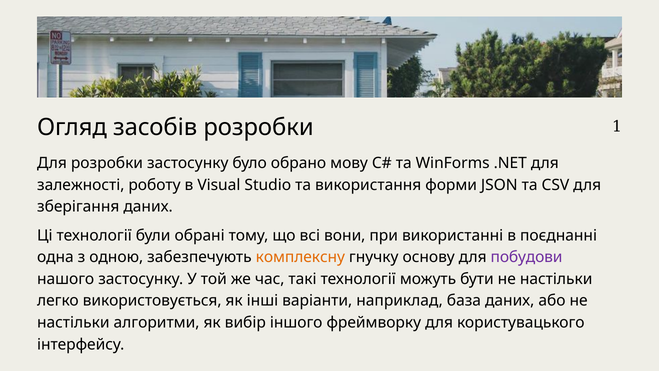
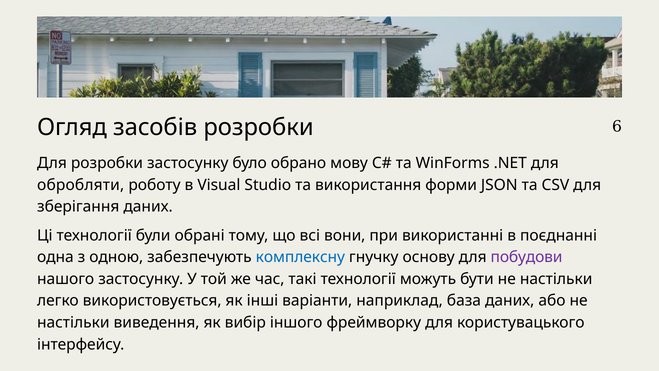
1: 1 -> 6 (617, 126)
залежності: залежності -> обробляти (81, 185)
комплексну colour: orange -> blue (300, 257)
алгоритми: алгоритми -> виведення (157, 322)
